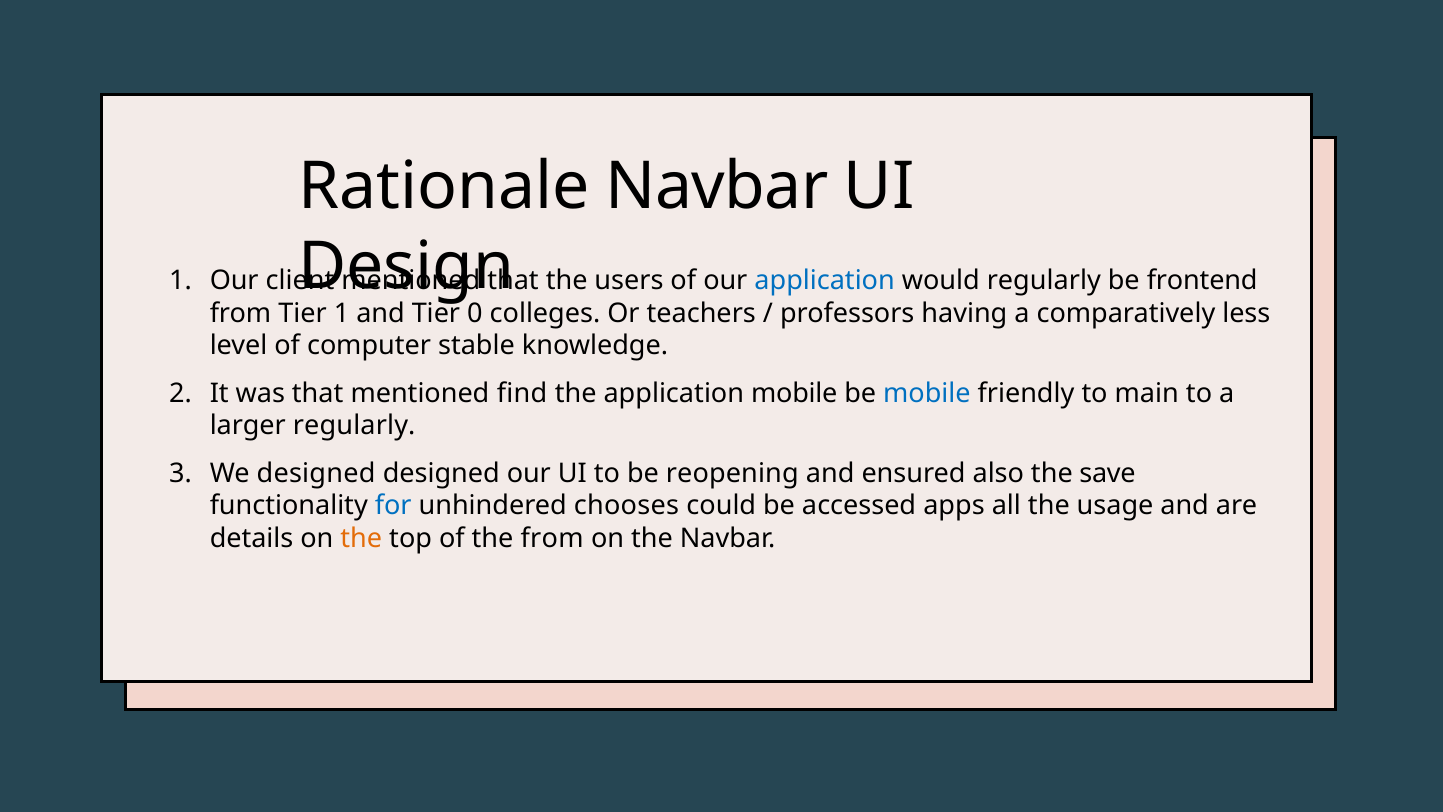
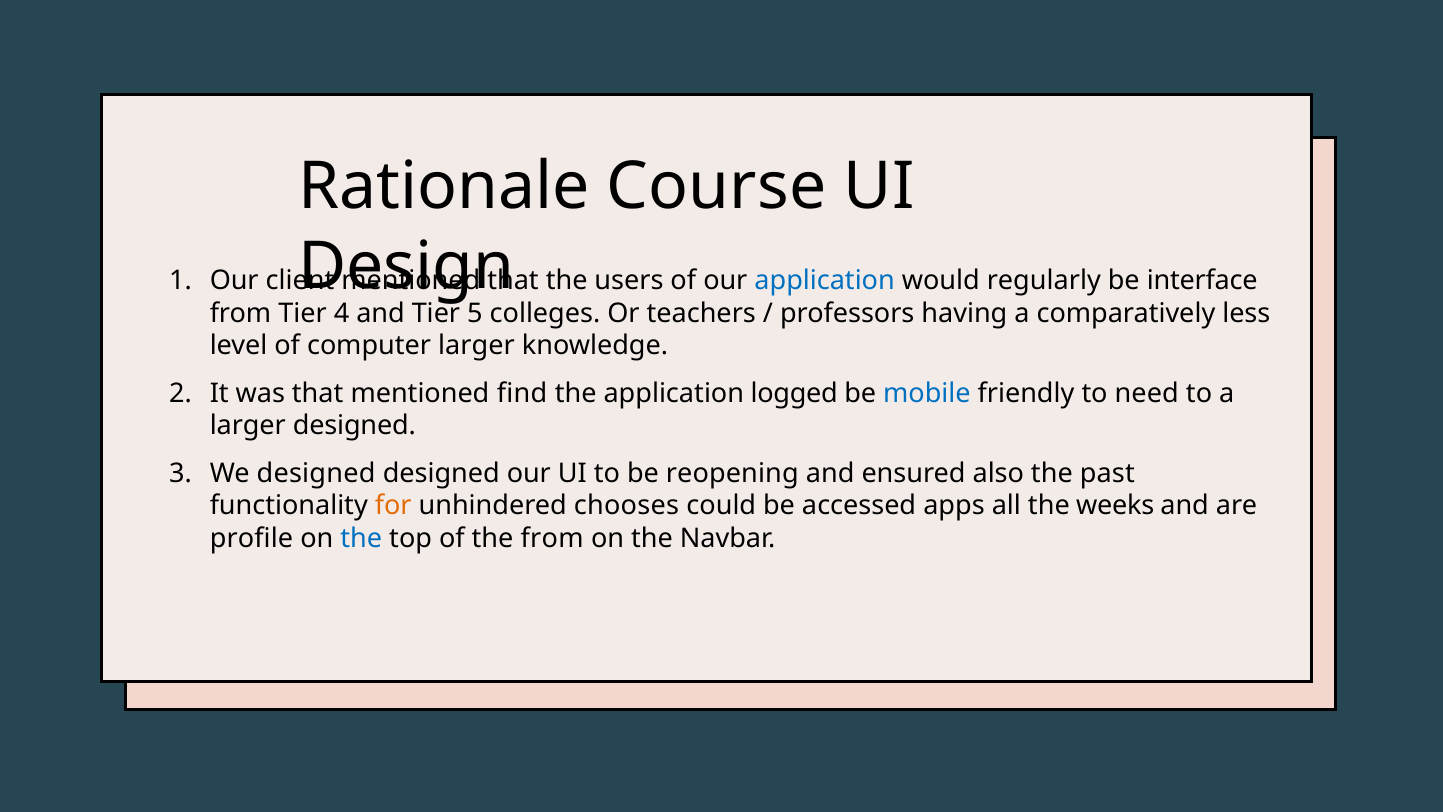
Rationale Navbar: Navbar -> Course (717, 187)
frontend: frontend -> interface (1202, 281)
Tier 1: 1 -> 4 (342, 313)
0: 0 -> 5 (475, 313)
computer stable: stable -> larger (476, 346)
application mobile: mobile -> logged (794, 393)
main: main -> need (1147, 393)
larger regularly: regularly -> designed (354, 426)
save: save -> past (1107, 473)
for colour: blue -> orange (393, 506)
usage: usage -> weeks (1115, 506)
details: details -> profile (251, 538)
the colour: orange -> blue (361, 538)
